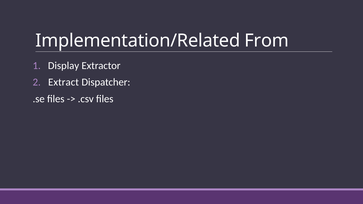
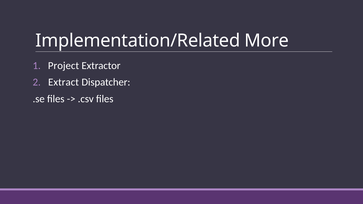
From: From -> More (267, 41)
Display: Display -> Project (64, 66)
